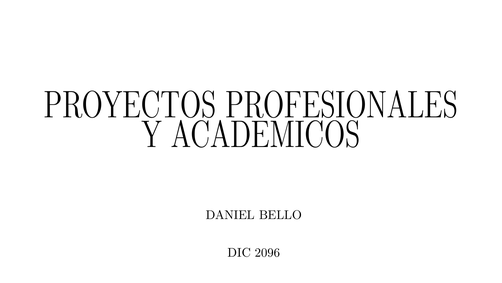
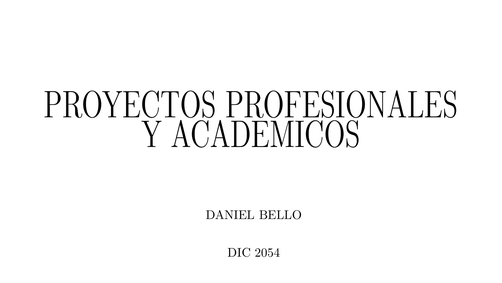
2096: 2096 -> 2054 (268, 252)
